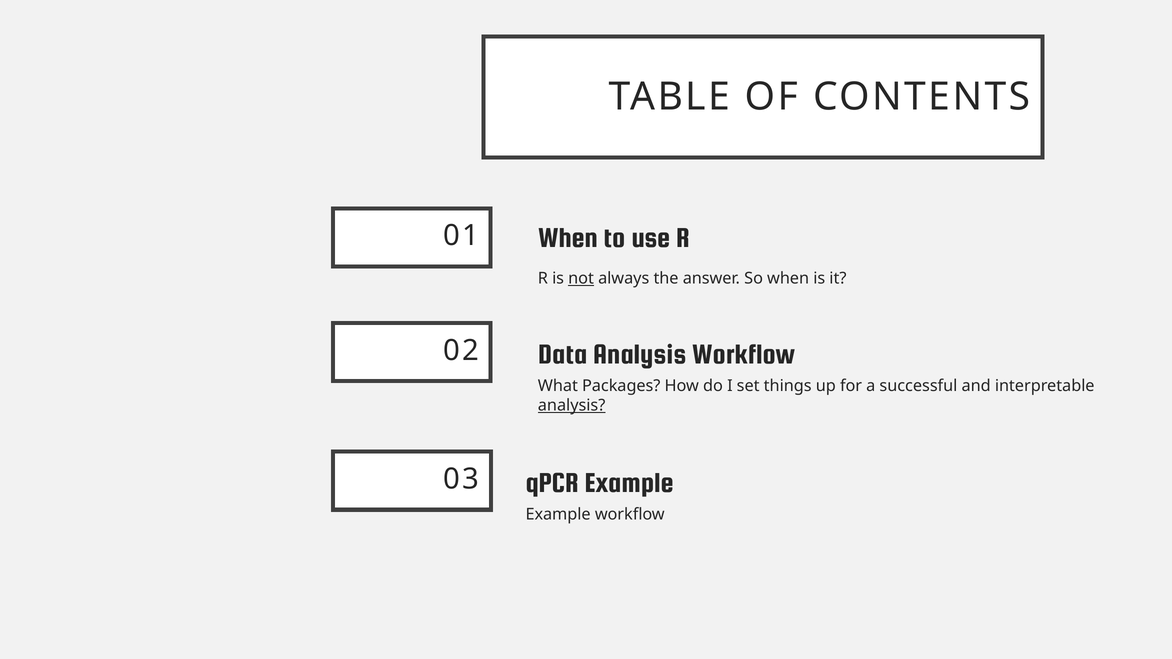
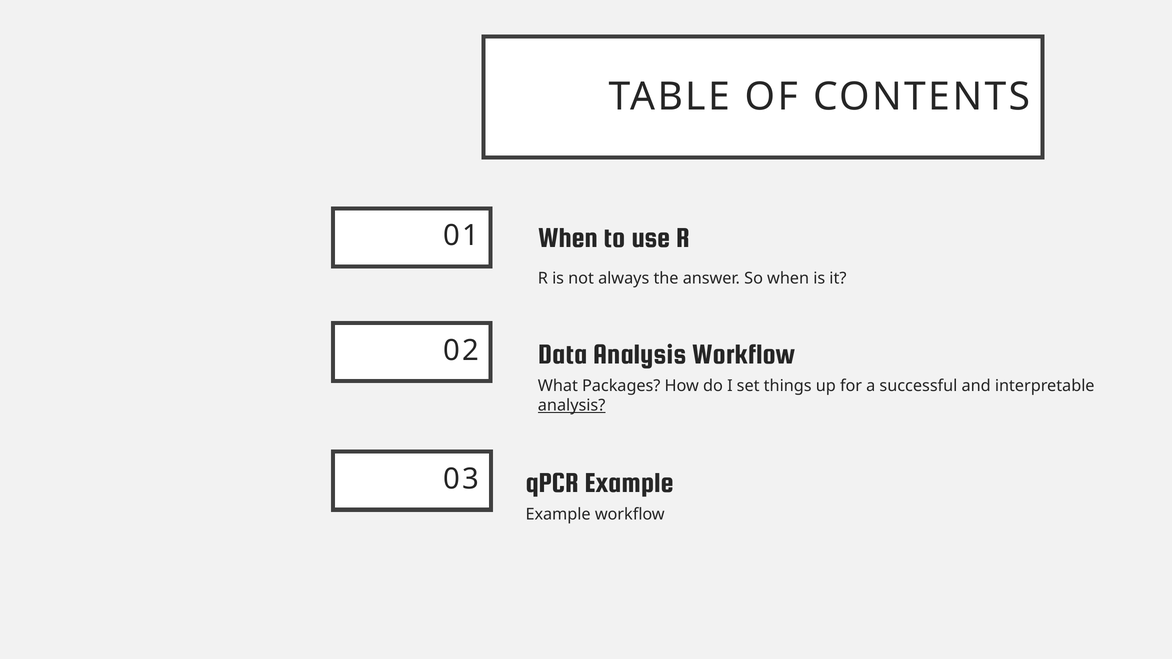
not underline: present -> none (581, 279)
